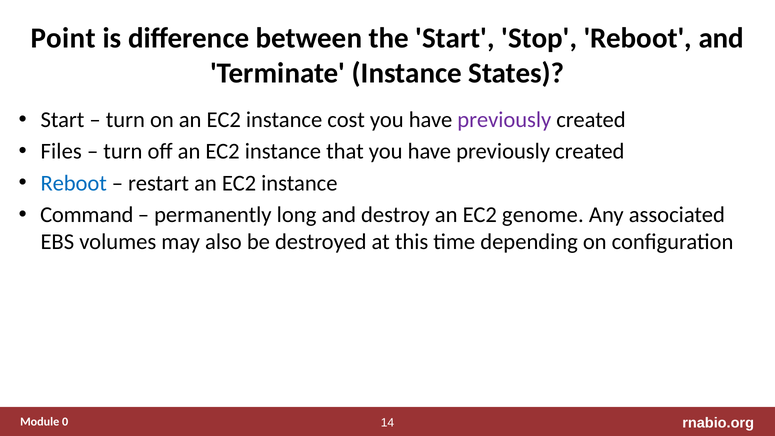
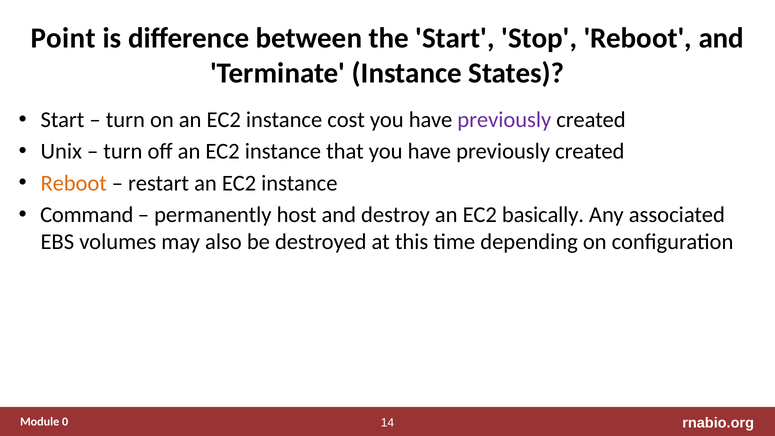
Files: Files -> Unix (61, 151)
Reboot colour: blue -> orange (74, 183)
long: long -> host (297, 215)
genome: genome -> basically (543, 215)
